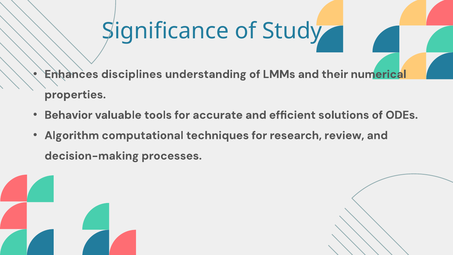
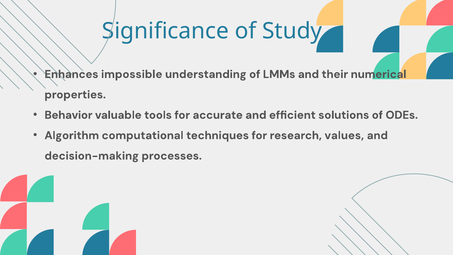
disciplines: disciplines -> impossible (132, 74)
review: review -> values (344, 135)
